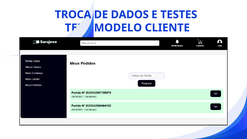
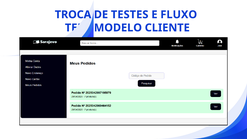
DADOS: DADOS -> TESTES (130, 15)
TESTES: TESTES -> FLUXO (179, 15)
